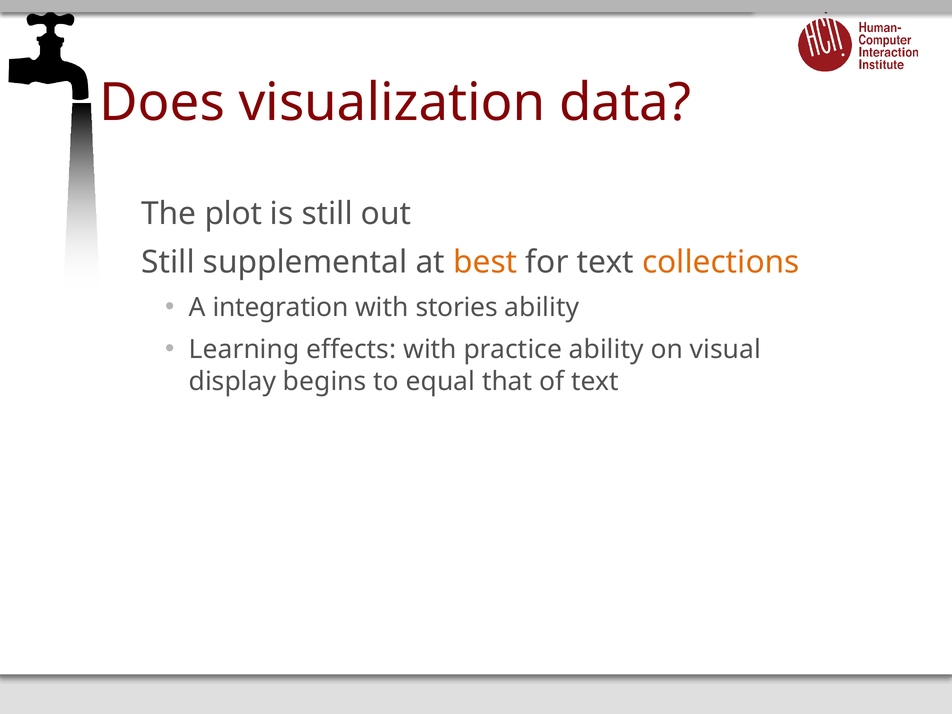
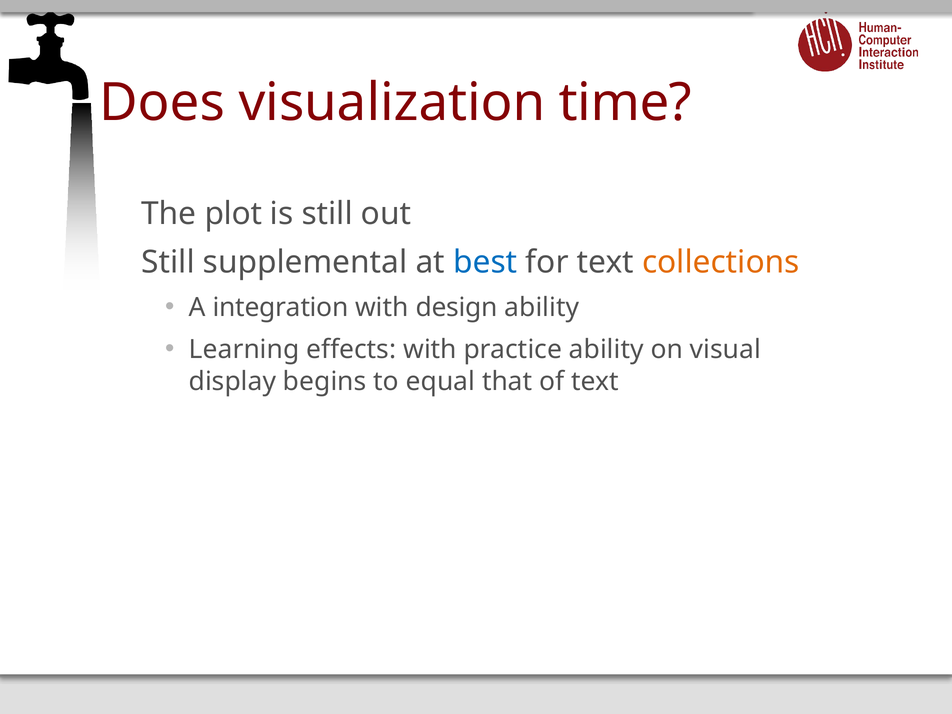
data: data -> time (625, 103)
best colour: orange -> blue (485, 262)
stories: stories -> design (457, 307)
